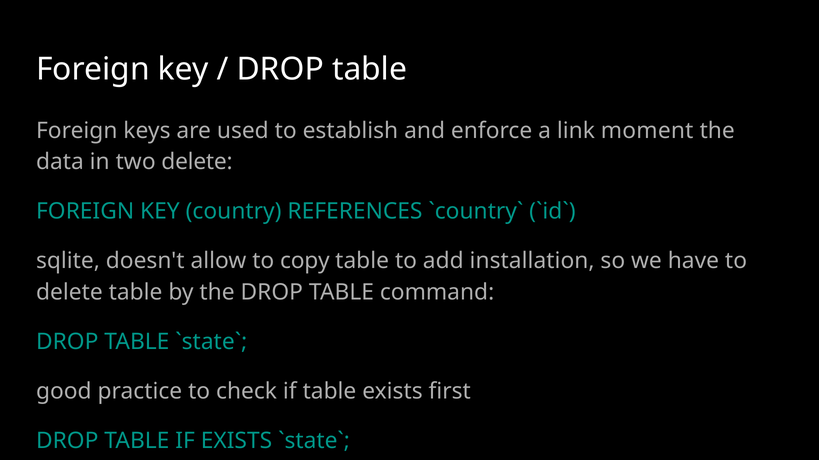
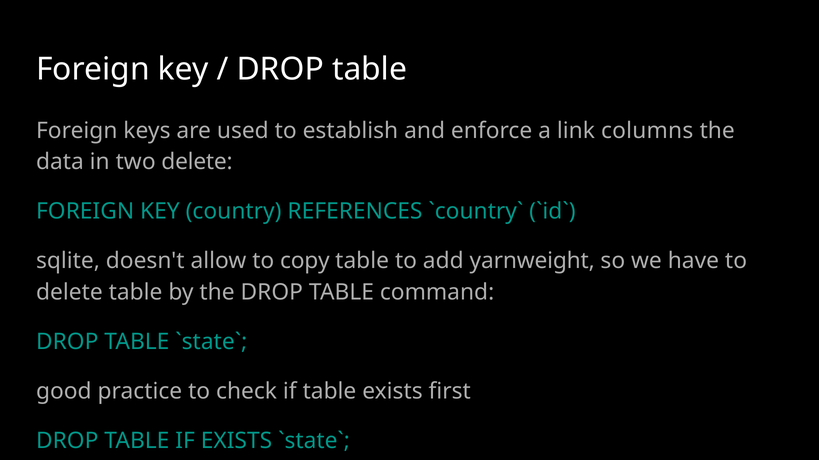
moment: moment -> columns (647, 131)
installation: installation -> yarnweight (532, 261)
